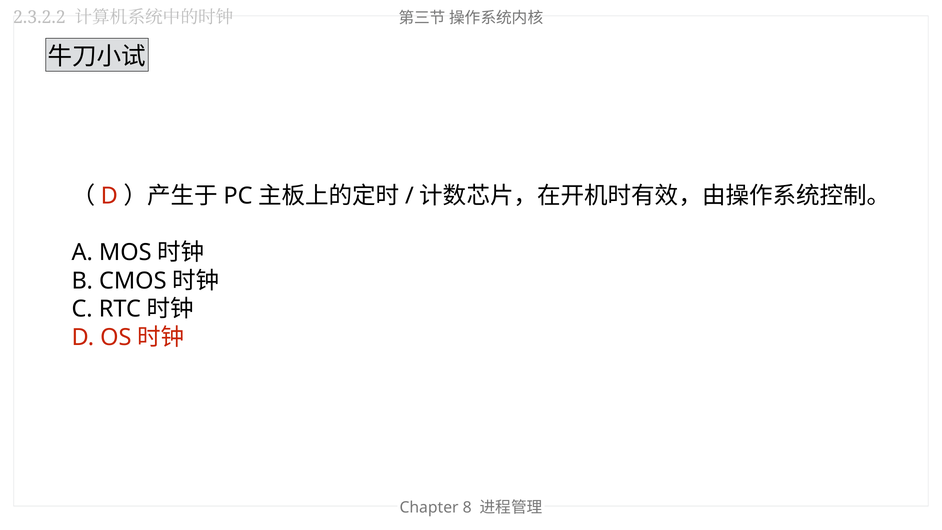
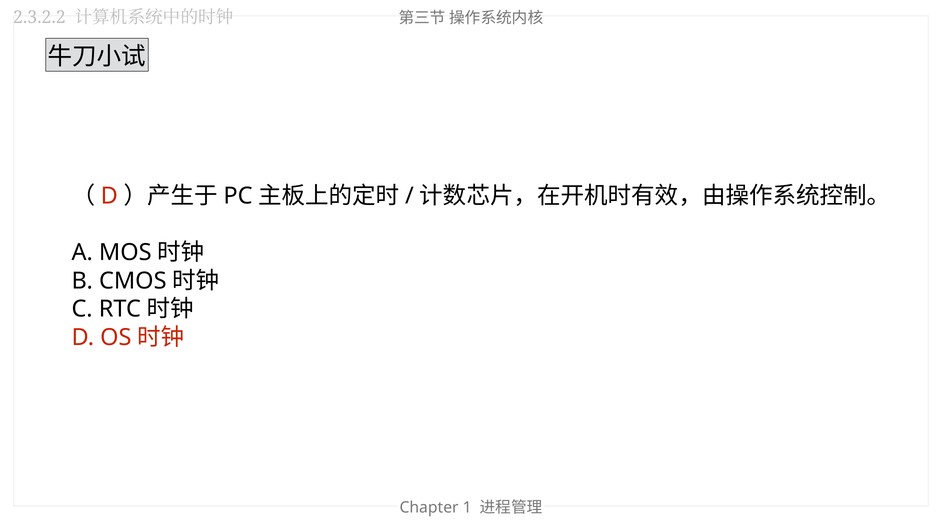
8: 8 -> 1 (467, 507)
